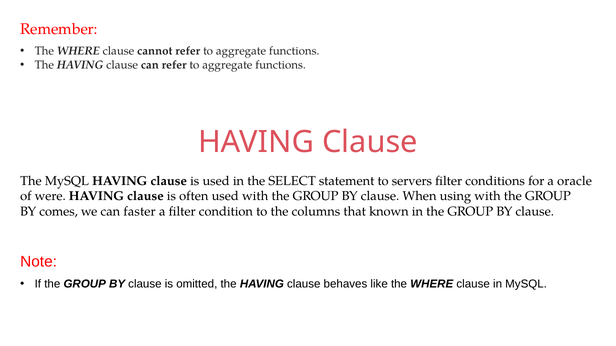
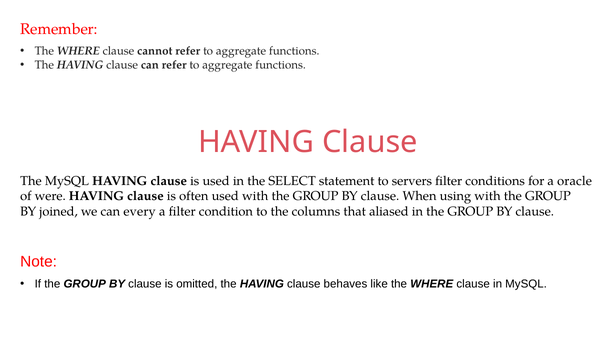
comes: comes -> joined (59, 212)
faster: faster -> every (140, 212)
known: known -> aliased (389, 212)
